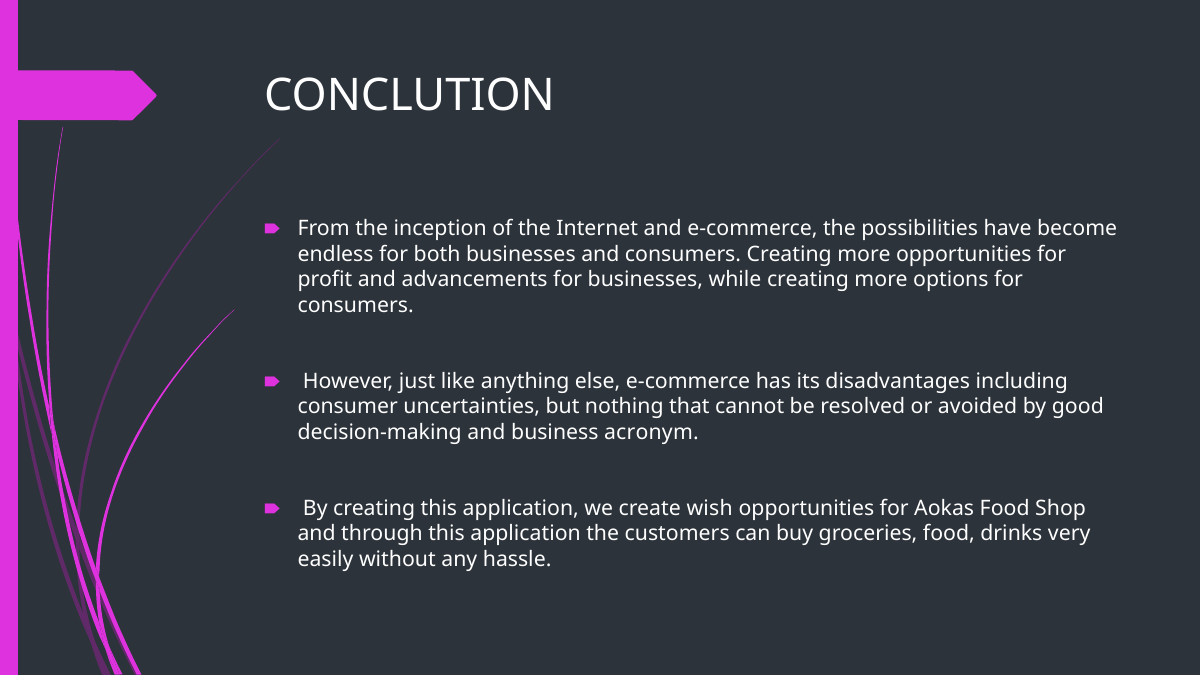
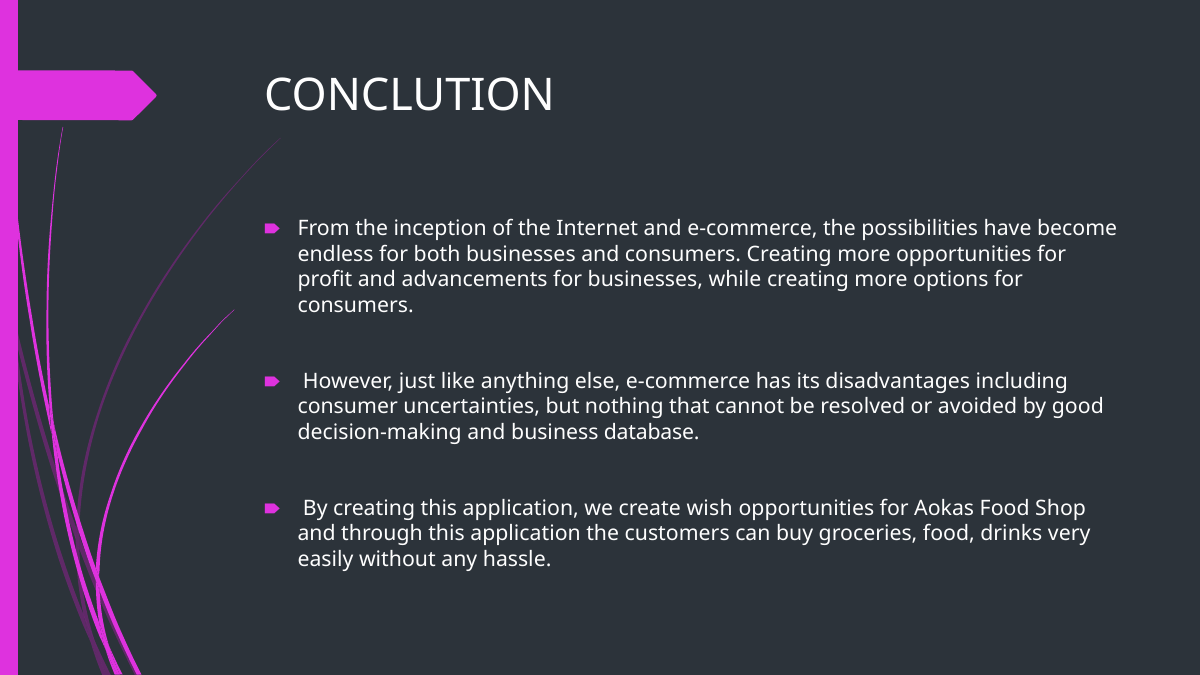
acronym: acronym -> database (652, 432)
